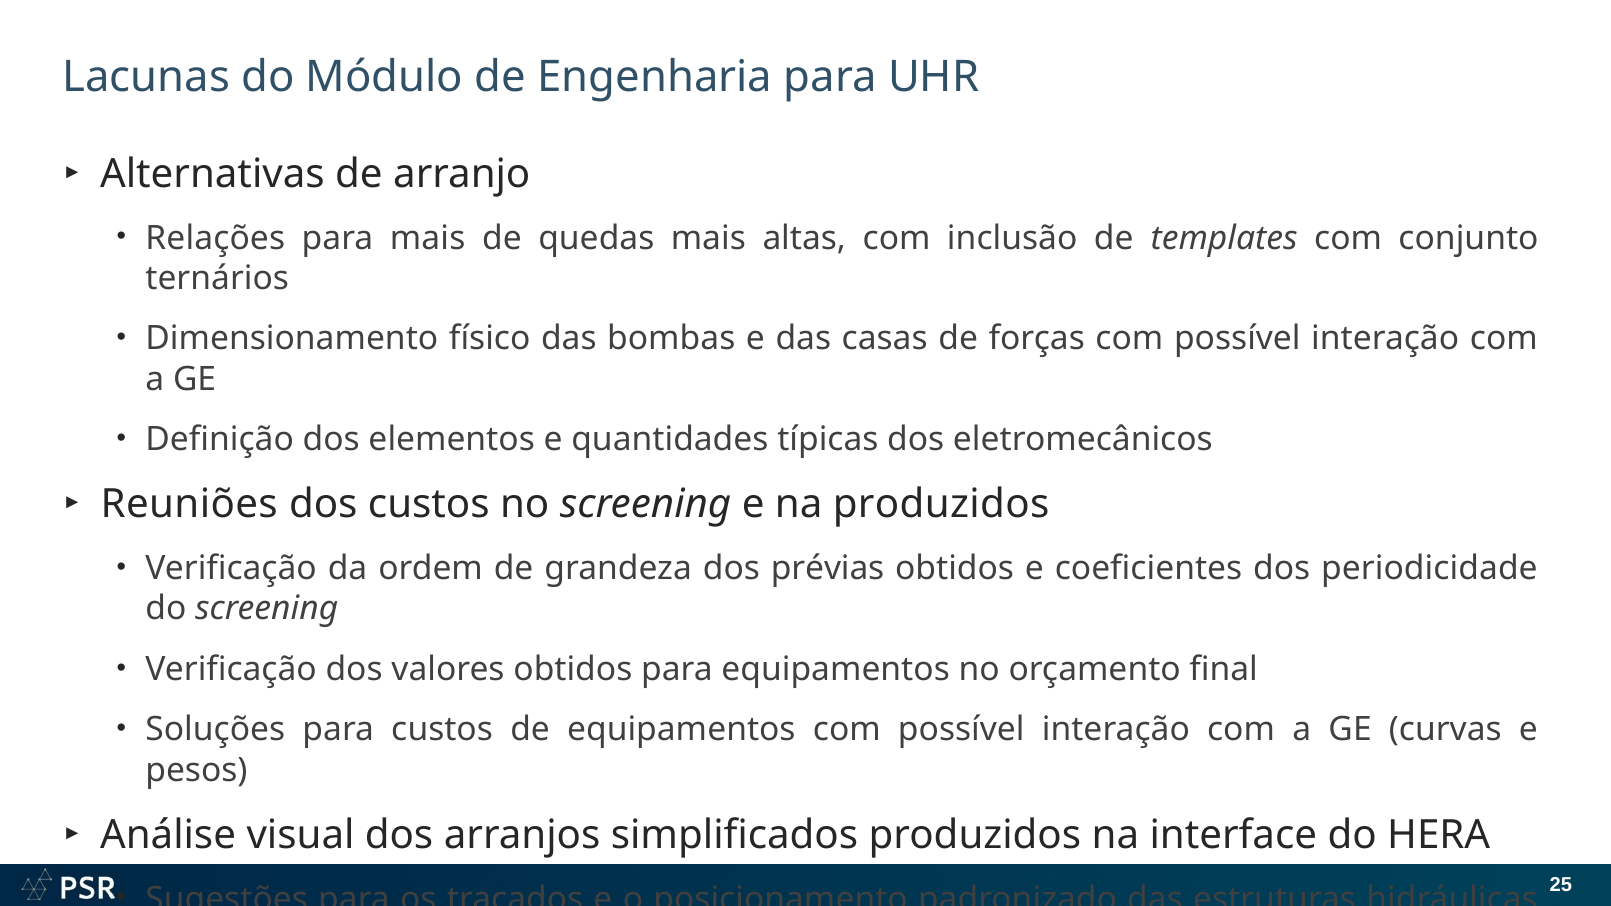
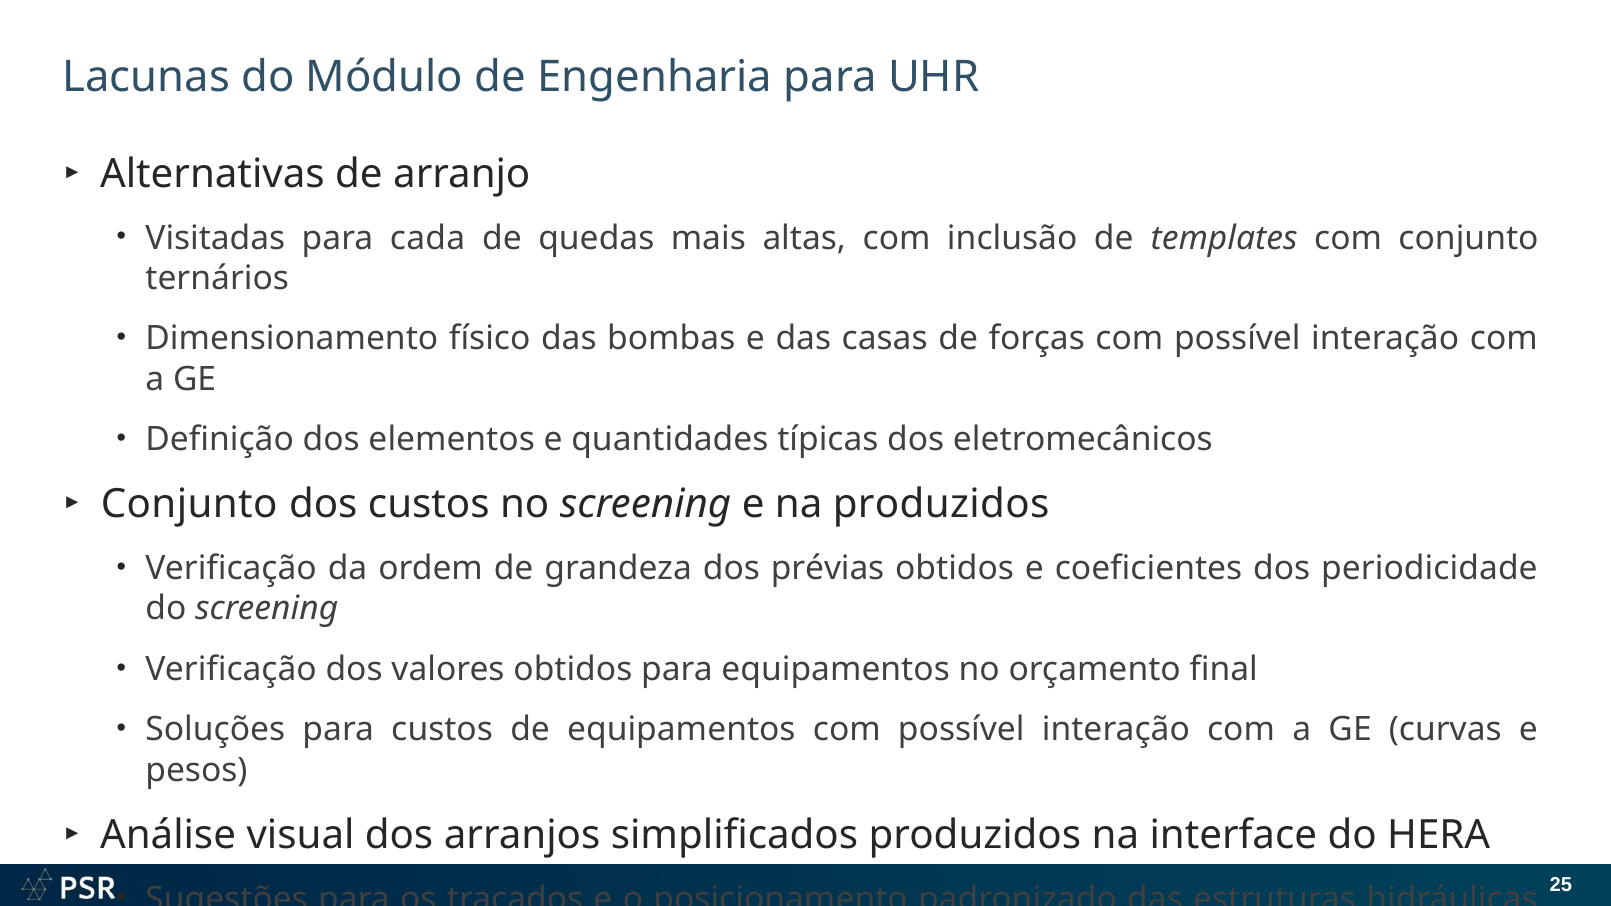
Relações: Relações -> Visitadas (215, 238)
para mais: mais -> cada (428, 238)
Reuniões: Reuniões -> Conjunto (189, 505)
